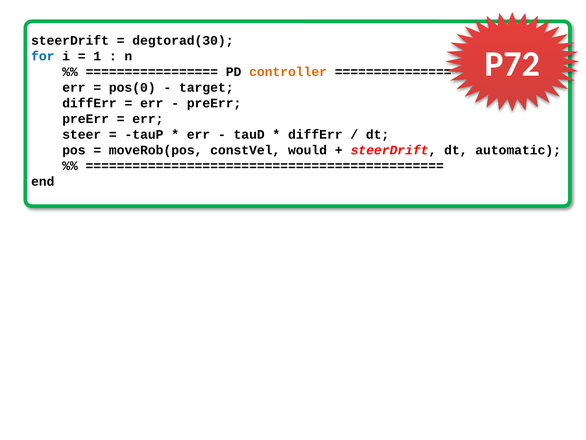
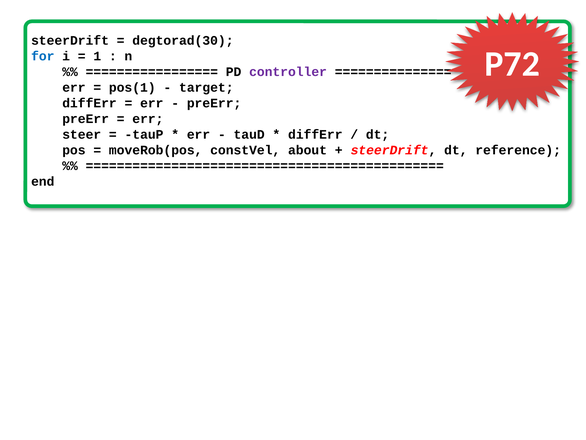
controller colour: orange -> purple (288, 72)
pos(0: pos(0 -> pos(1 (132, 87)
would: would -> about (308, 150)
automatic: automatic -> reference (518, 150)
